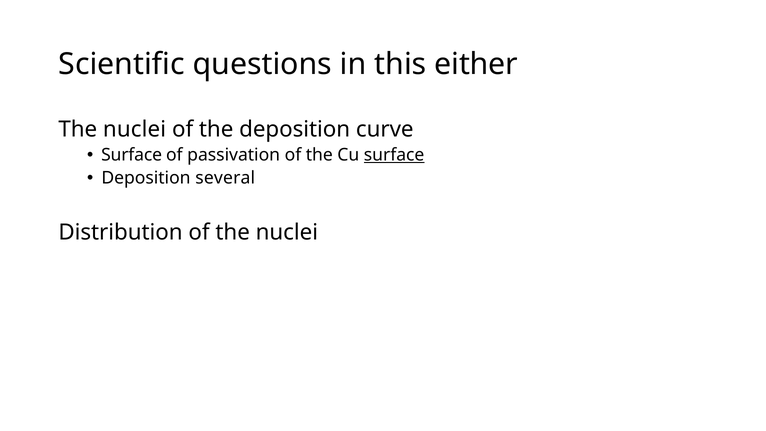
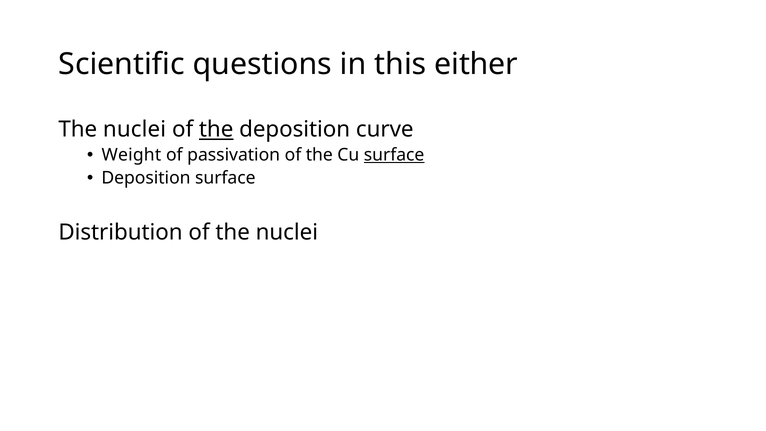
the underline: none -> present (216, 130)
Surface: Surface -> Weight (131, 155)
Deposition several: several -> surface (225, 178)
